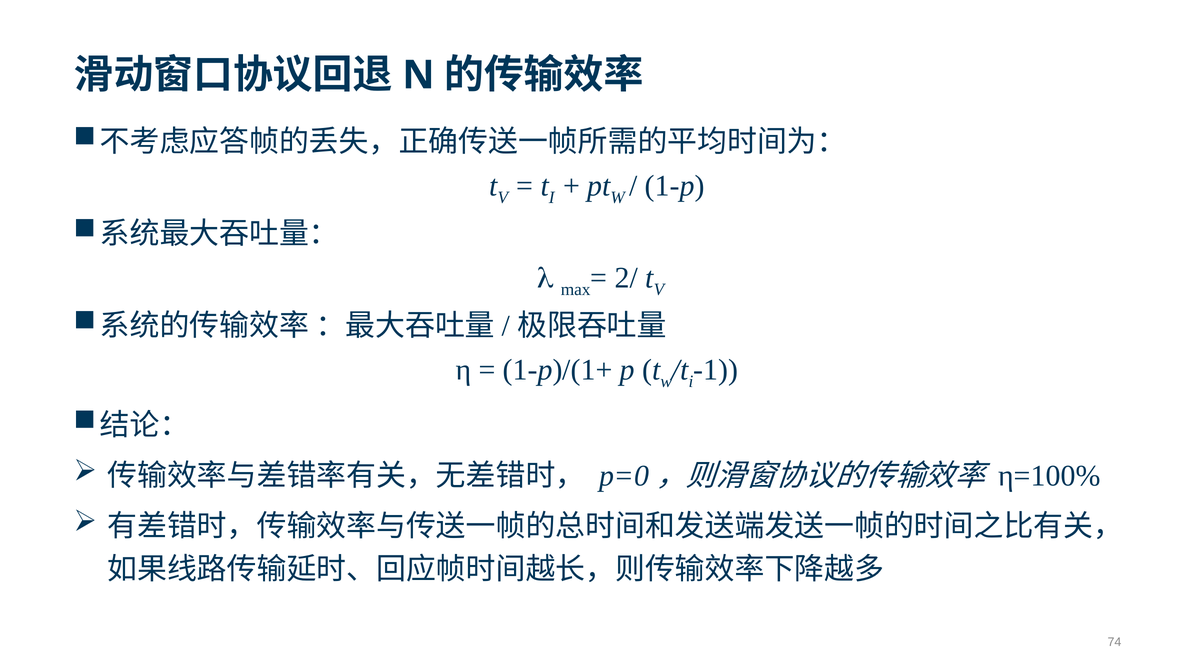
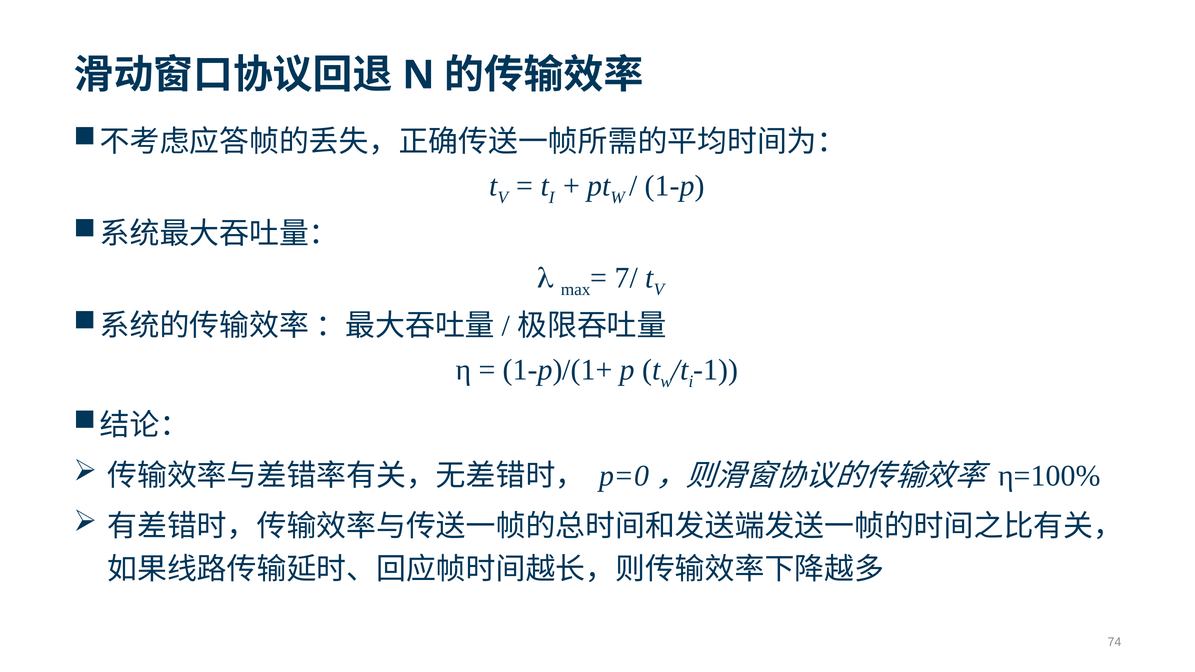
2/: 2/ -> 7/ (626, 278)
